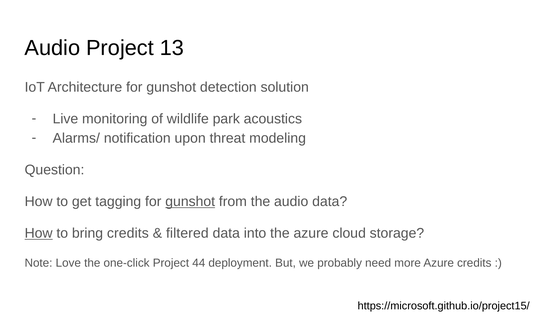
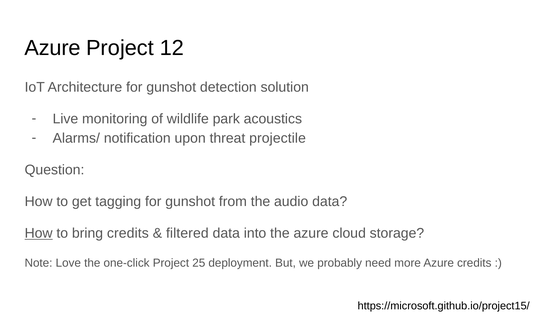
Audio: Audio -> Azure (53, 48)
13: 13 -> 12 (172, 48)
modeling: modeling -> projectile (278, 138)
gunshot underline: present -> none (190, 202)
44: 44 -> 25 (199, 263)
